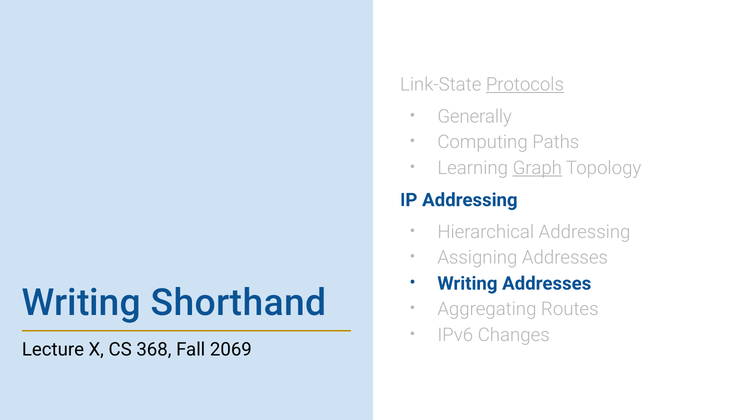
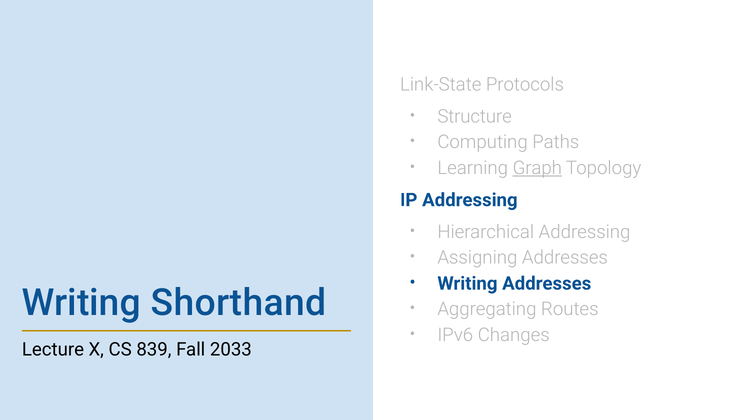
Protocols underline: present -> none (525, 84)
Generally: Generally -> Structure (475, 116)
368: 368 -> 839 (154, 349)
2069: 2069 -> 2033 (231, 349)
